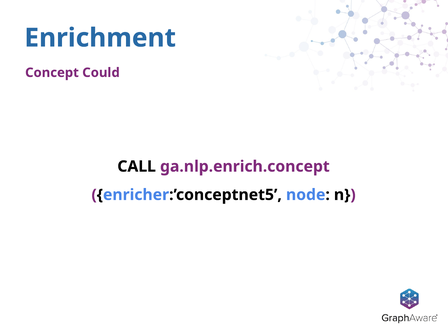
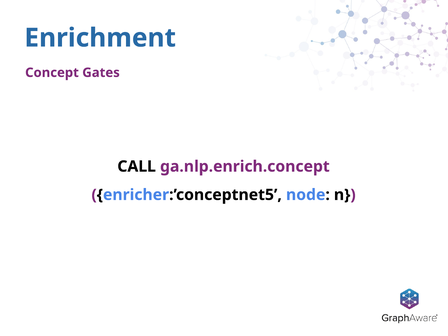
Could: Could -> Gates (101, 73)
